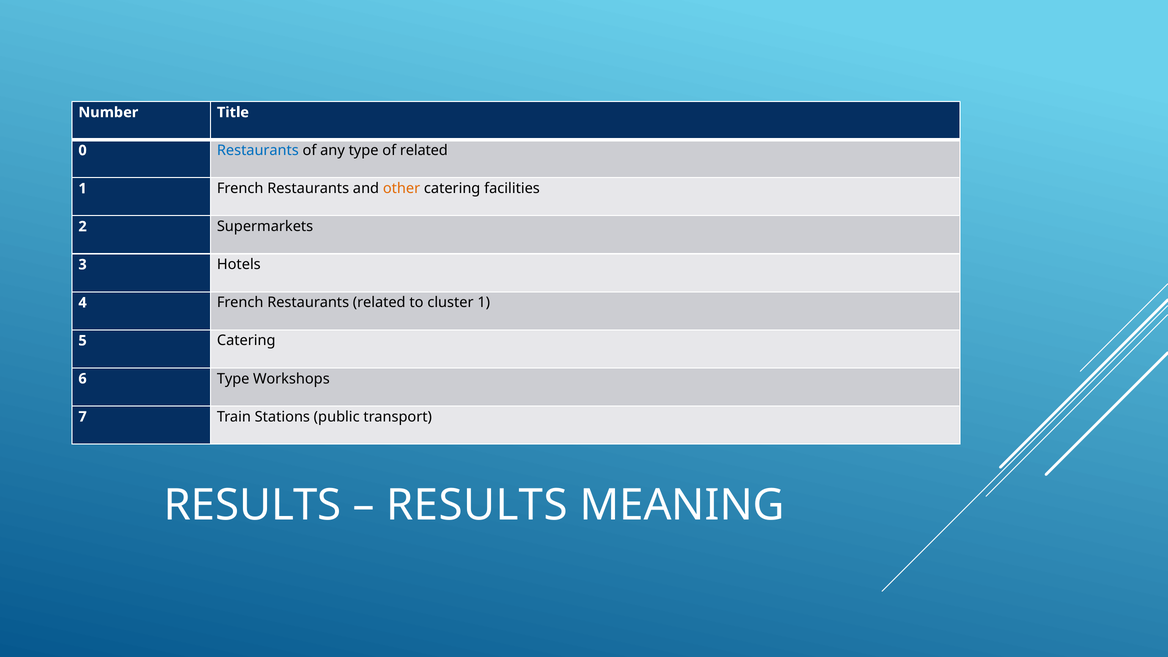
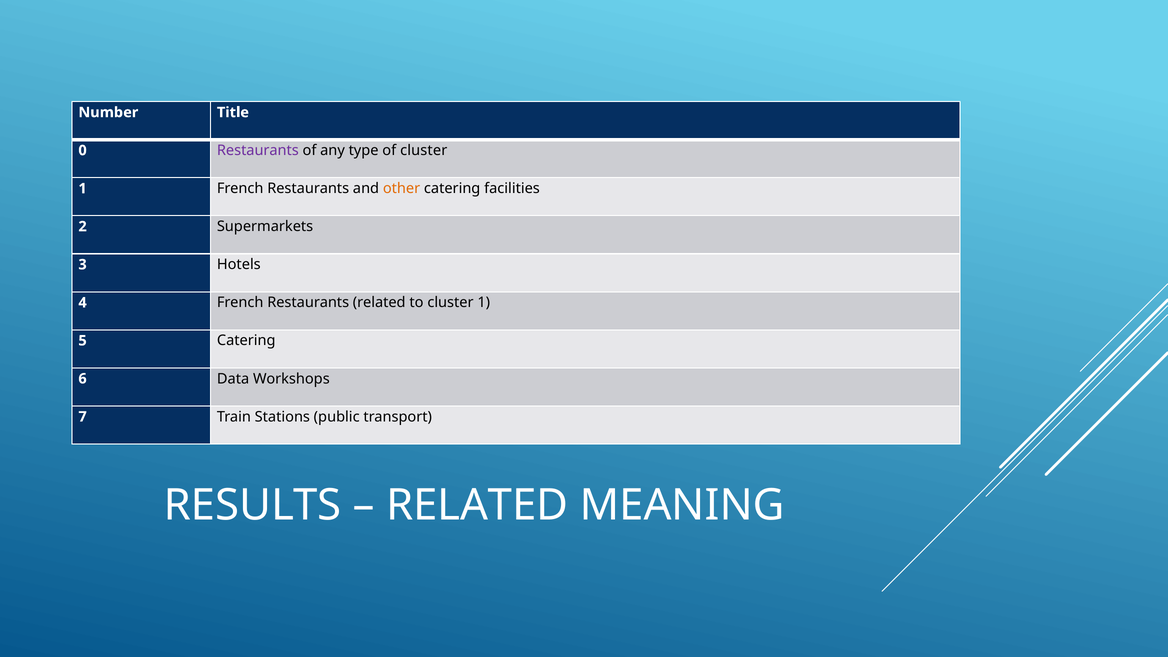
Restaurants colour: blue -> purple (258, 150)
of related: related -> cluster (424, 150)
6 Type: Type -> Data (233, 379)
RESULTS: RESULTS -> RELATED (477, 505)
